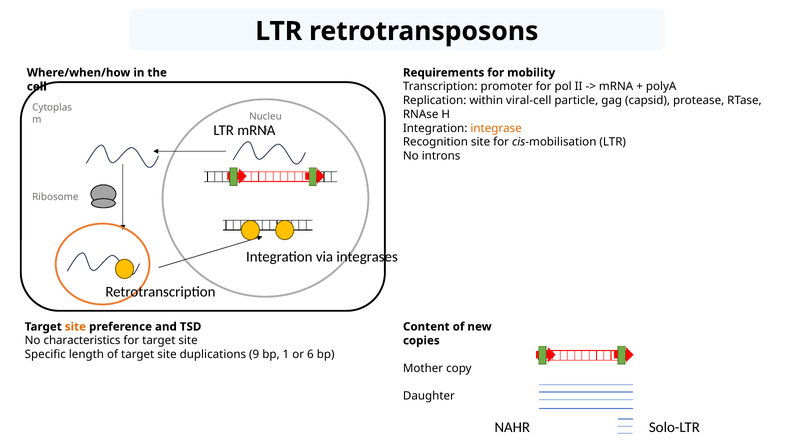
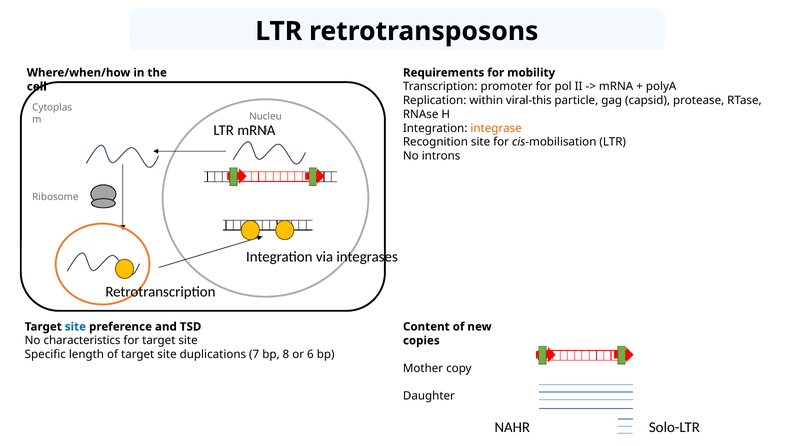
viral-cell: viral-cell -> viral-this (529, 101)
site colour: orange -> blue (75, 327)
9: 9 -> 7 (254, 355)
1: 1 -> 8 (286, 355)
